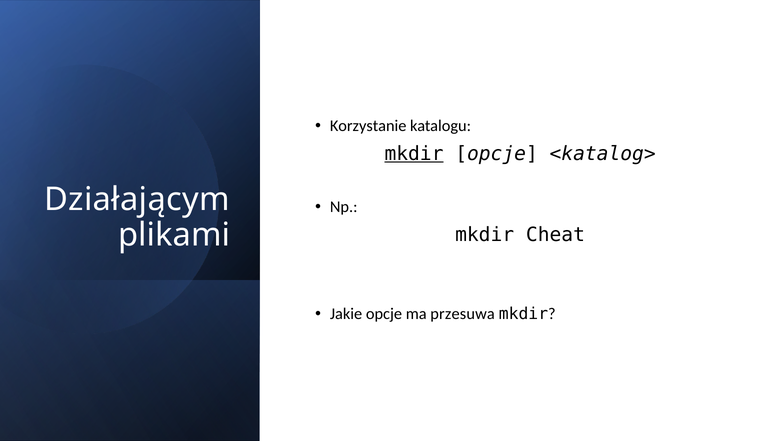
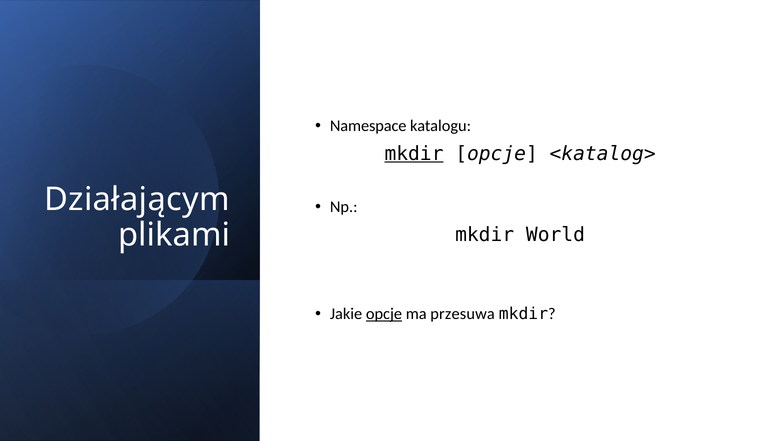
Korzystanie: Korzystanie -> Namespace (368, 126)
Cheat: Cheat -> World (555, 235)
opcje underline: none -> present (384, 314)
